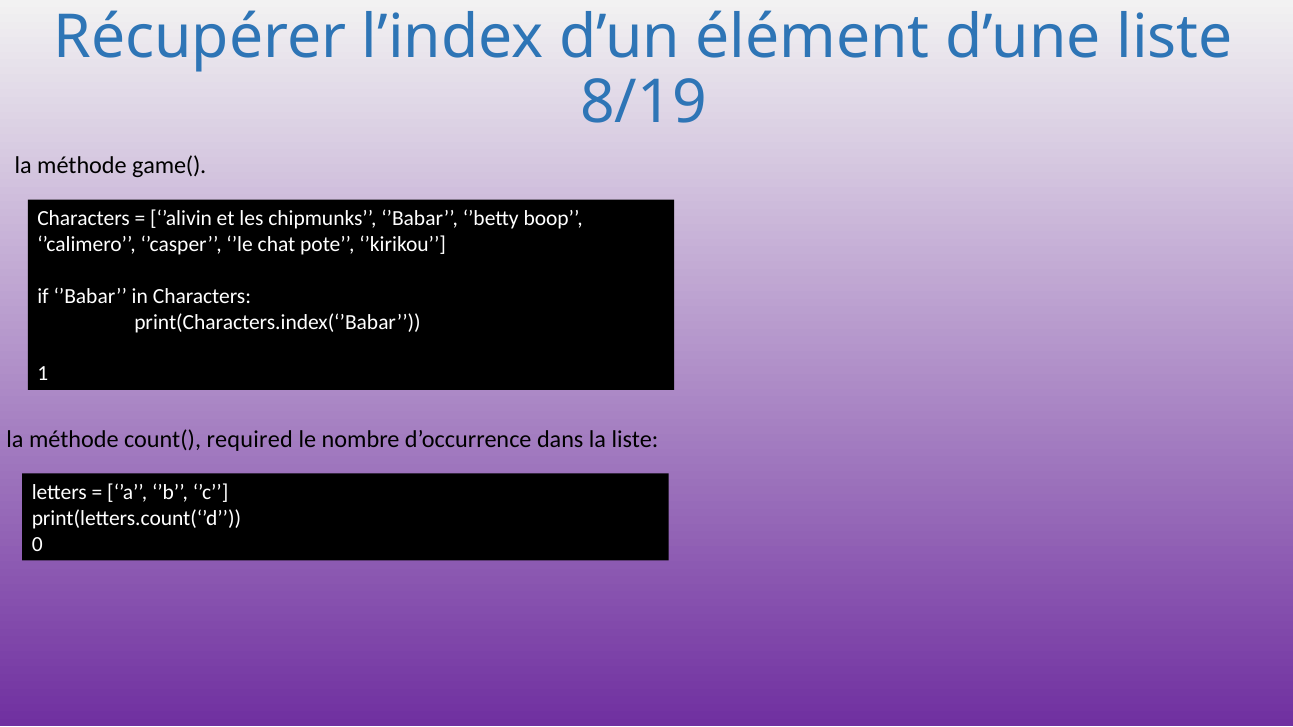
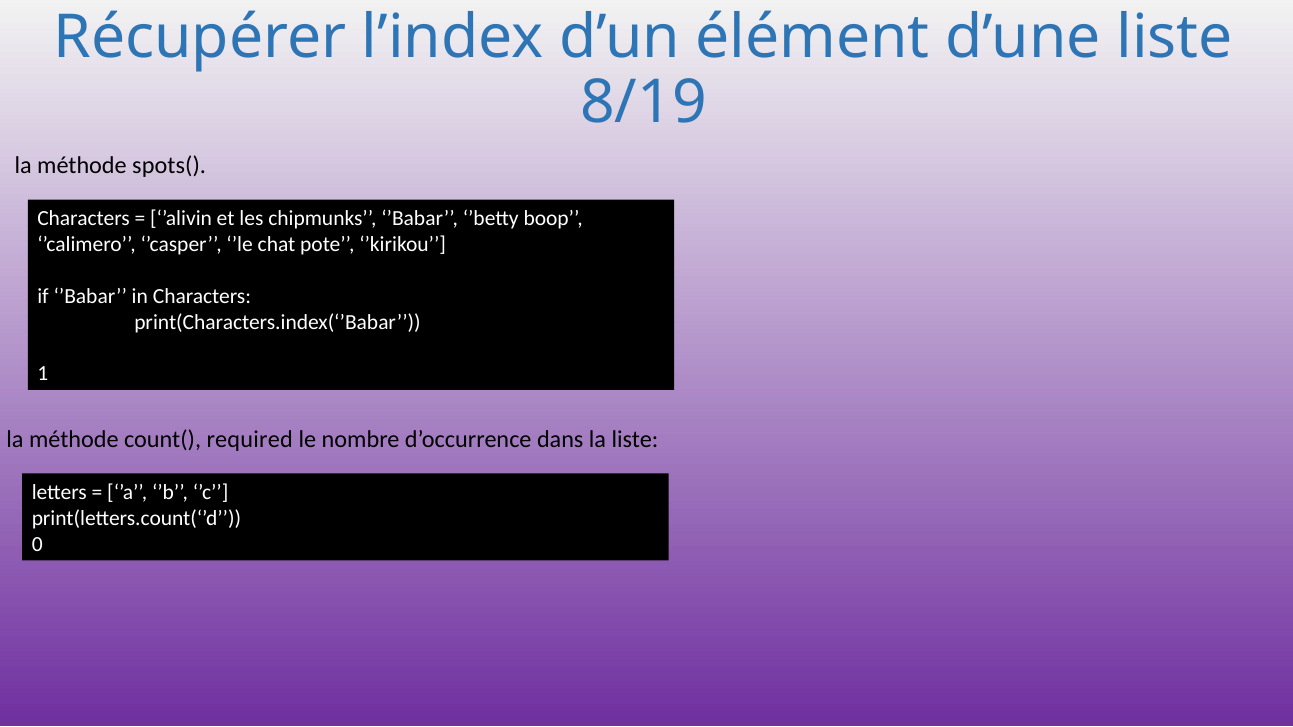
game(: game( -> spots( (169, 166)
